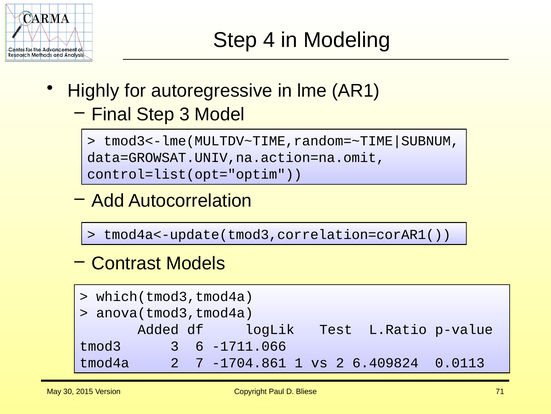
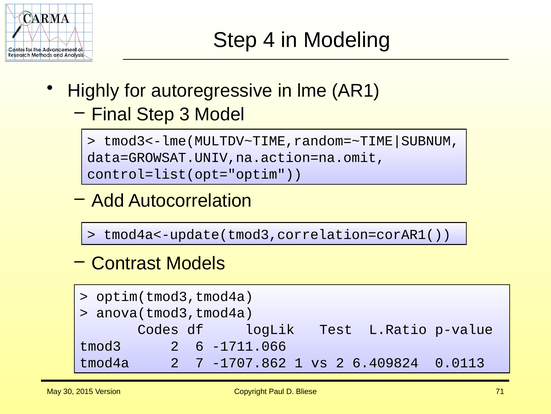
which(tmod3,tmod4a: which(tmod3,tmod4a -> optim(tmod3,tmod4a (175, 296)
Added: Added -> Codes (158, 329)
tmod3 3: 3 -> 2 (175, 346)
-1704.861: -1704.861 -> -1707.862 (249, 362)
